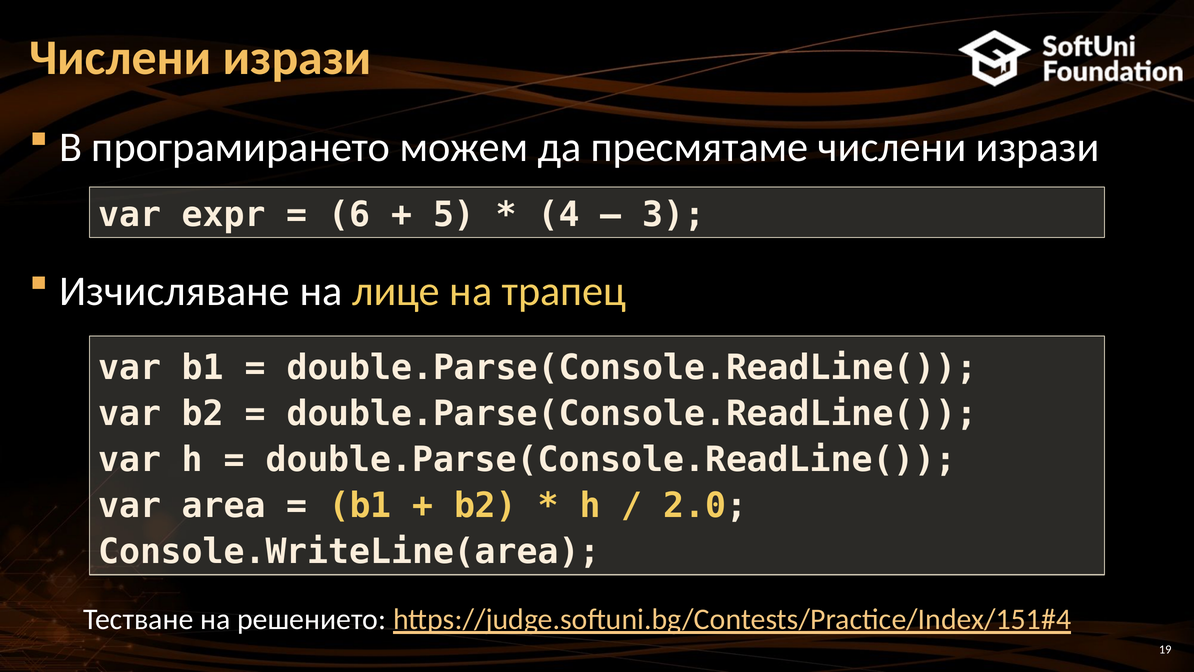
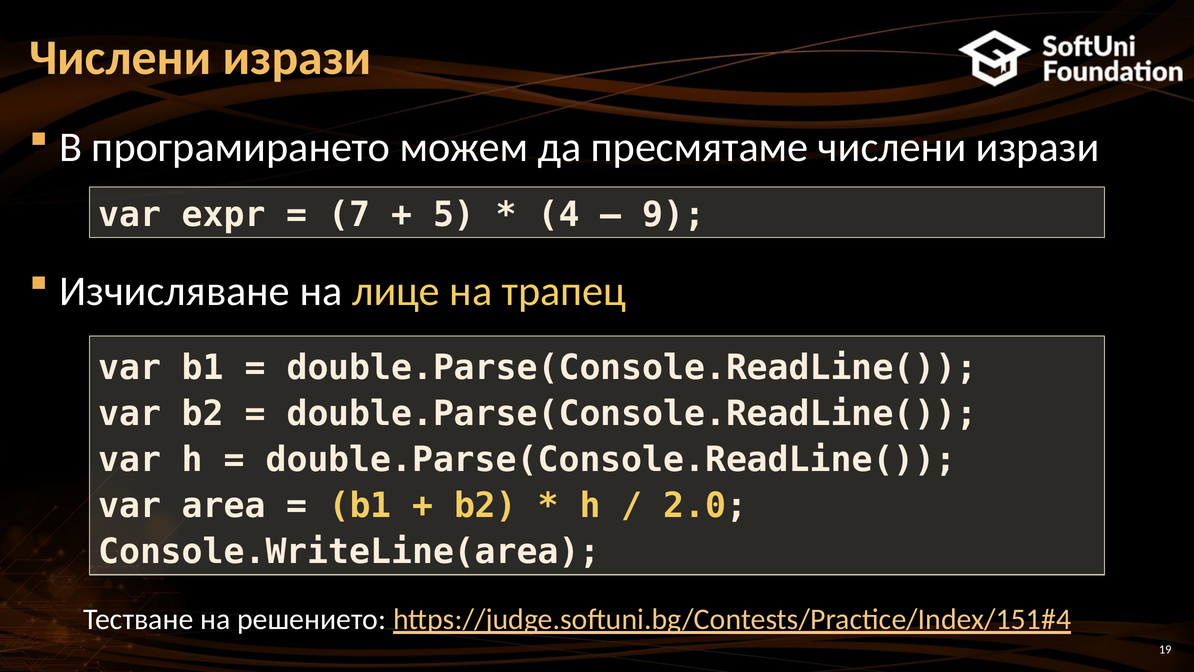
6: 6 -> 7 (349, 215)
3: 3 -> 9 (674, 215)
